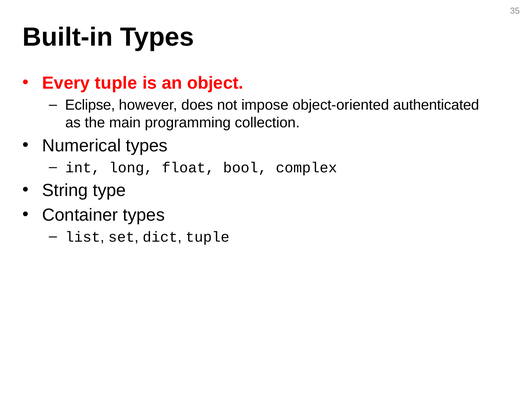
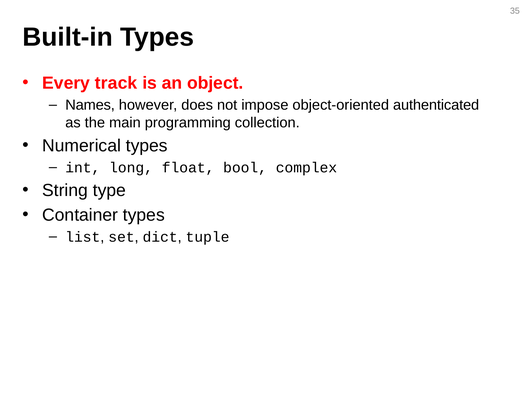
Every tuple: tuple -> track (116, 83)
Eclipse: Eclipse -> Names (90, 105)
